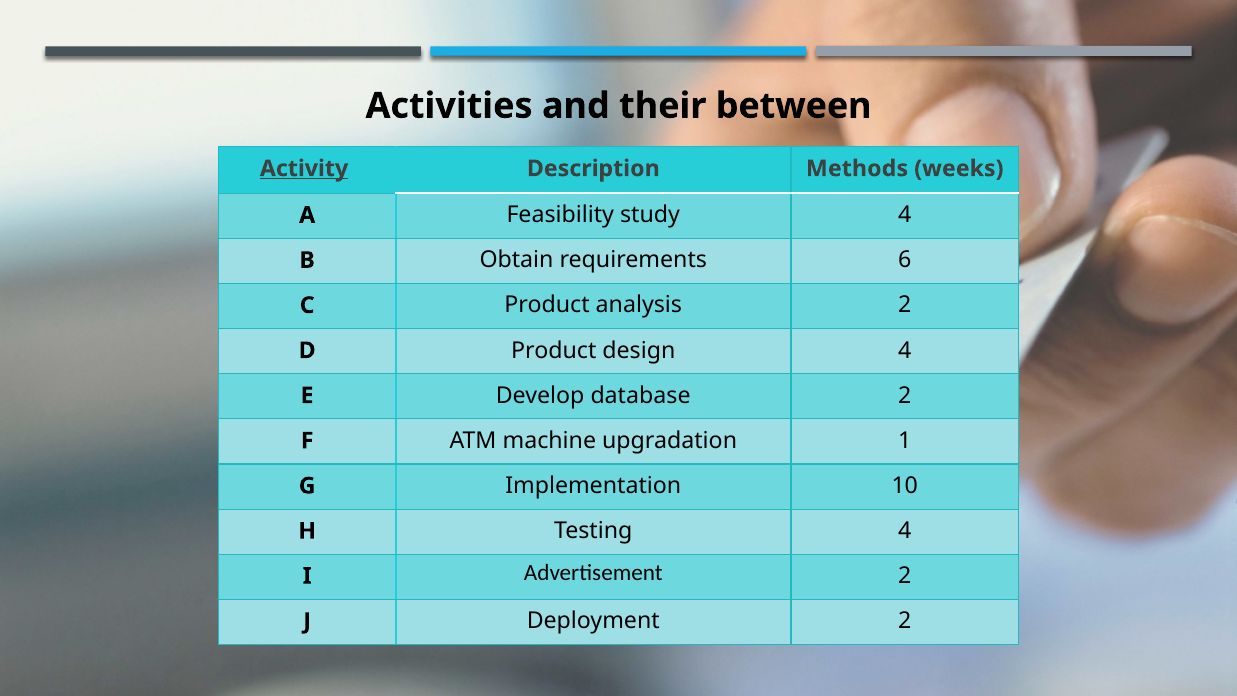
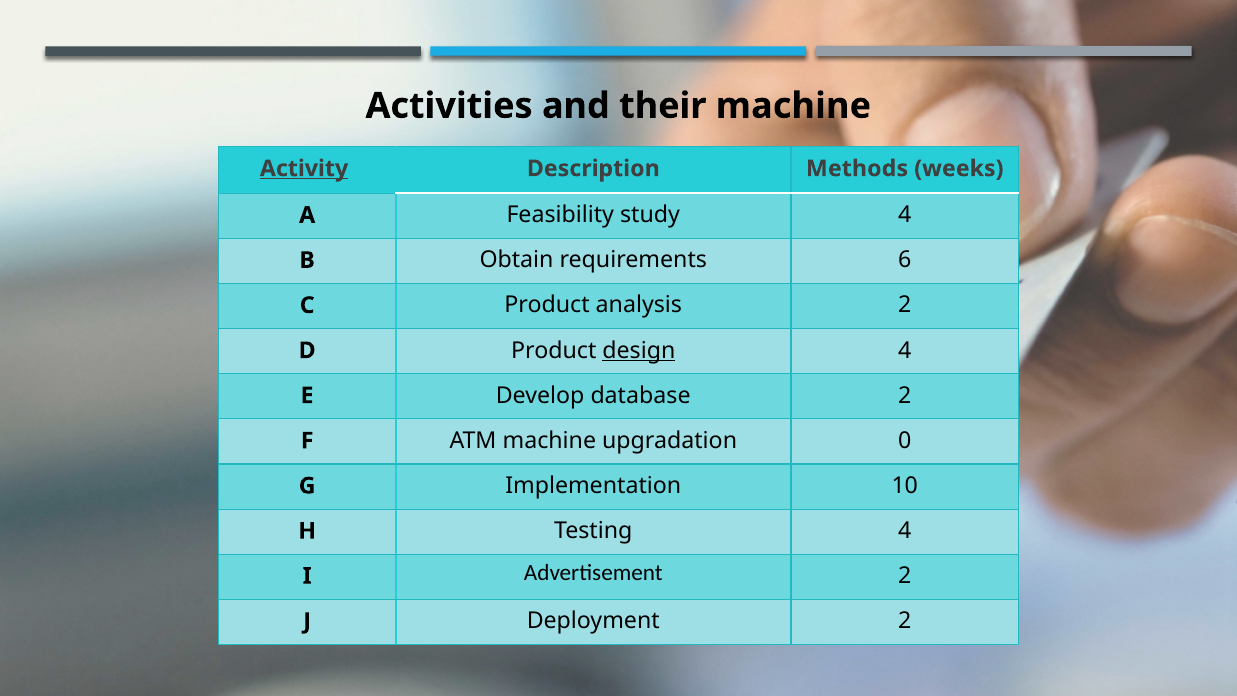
their between: between -> machine (793, 106)
design underline: none -> present (639, 350)
1: 1 -> 0 (905, 441)
